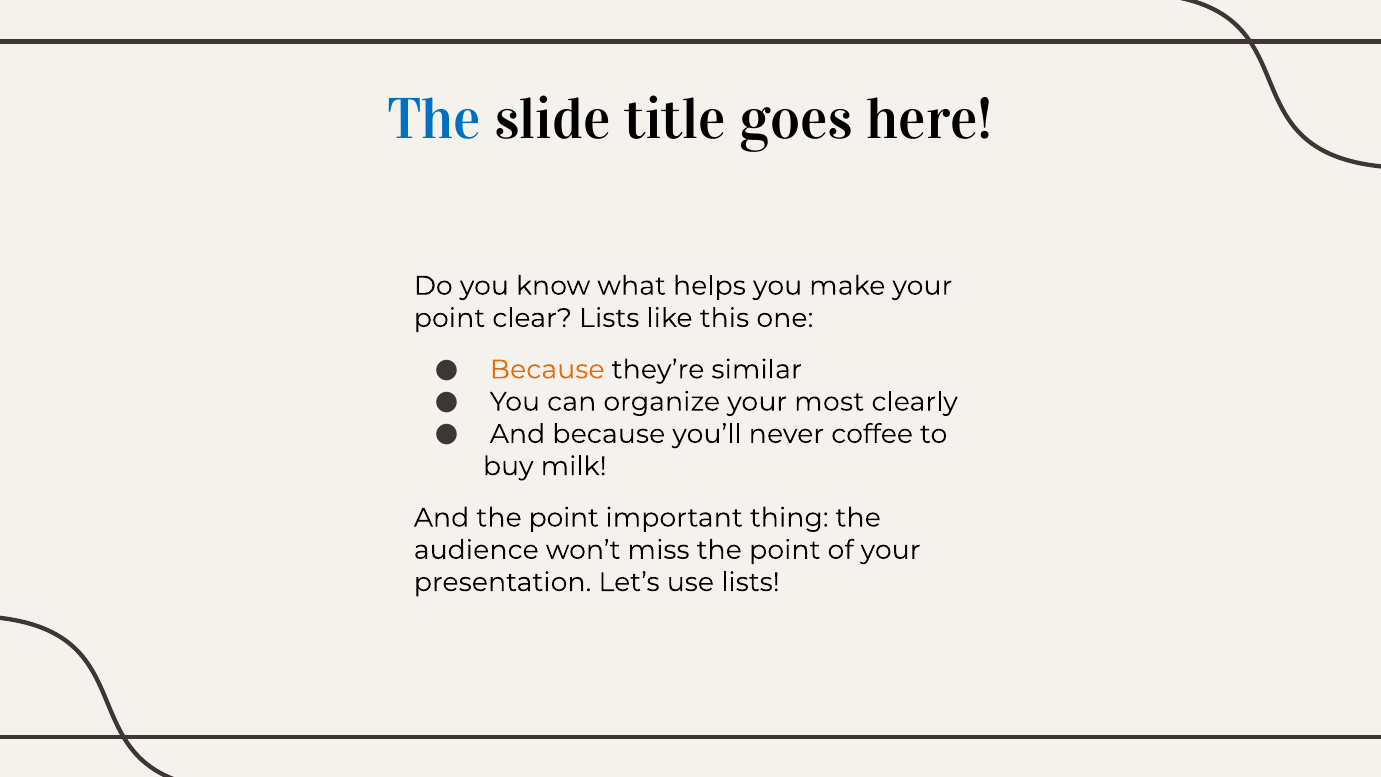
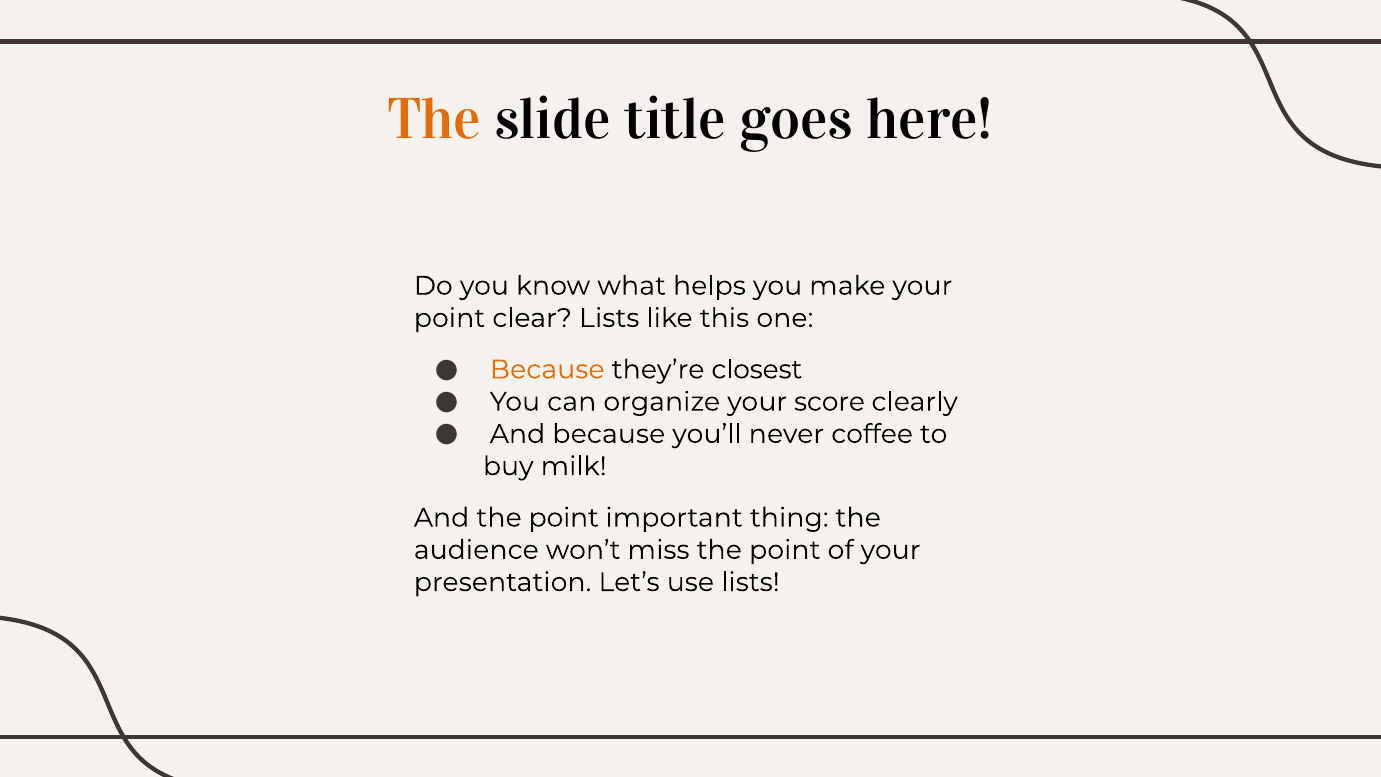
The colour: blue -> orange (434, 120)
similar: similar -> closest (757, 369)
most: most -> score (829, 402)
